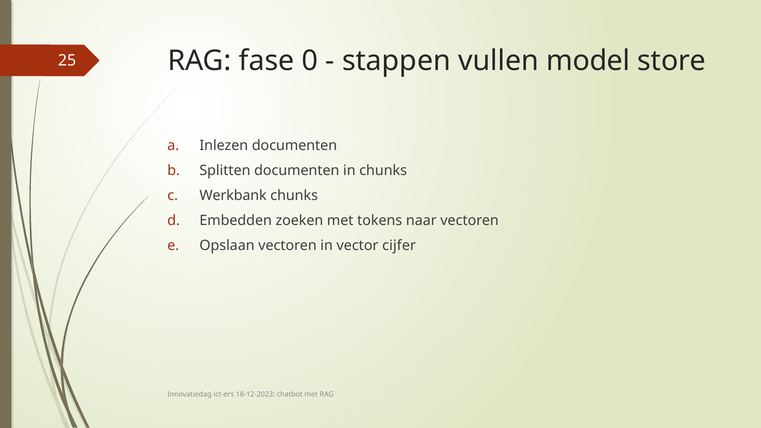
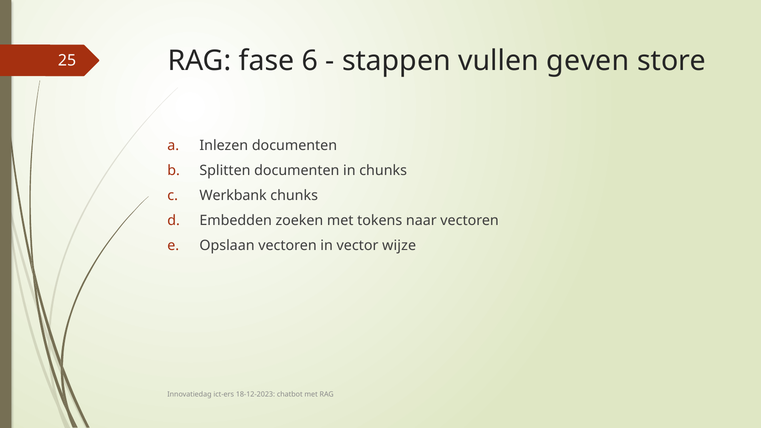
0: 0 -> 6 (310, 61)
model: model -> geven (588, 61)
cijfer: cijfer -> wijze (399, 246)
